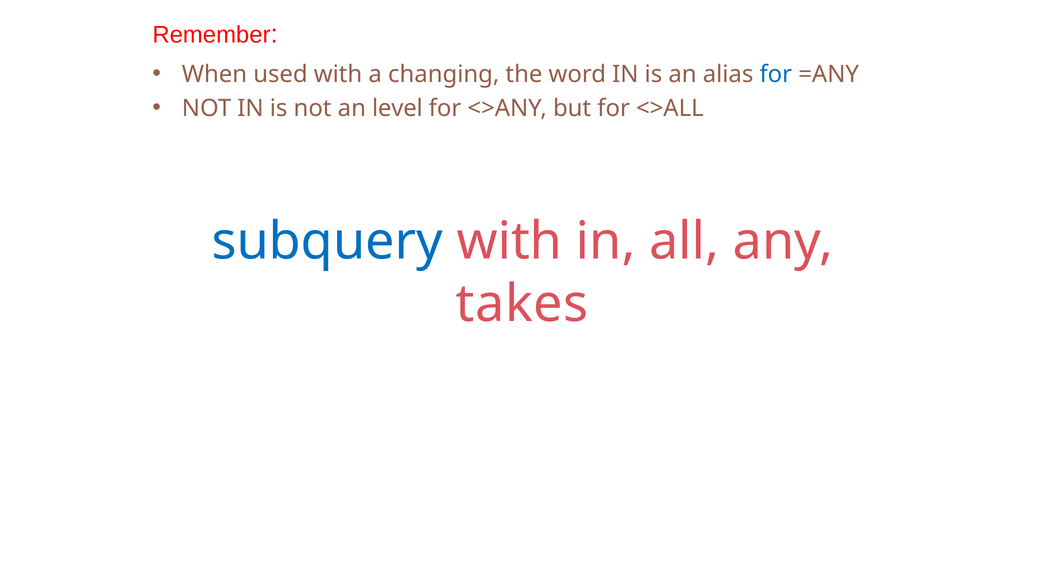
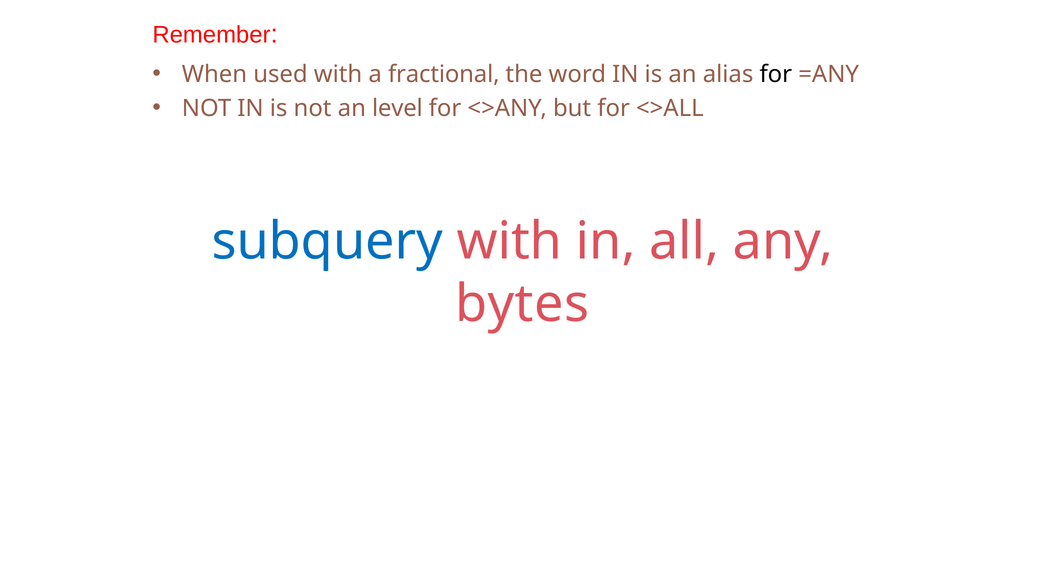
changing: changing -> fractional (444, 74)
for colour: blue -> black (776, 74)
takes: takes -> bytes (522, 304)
